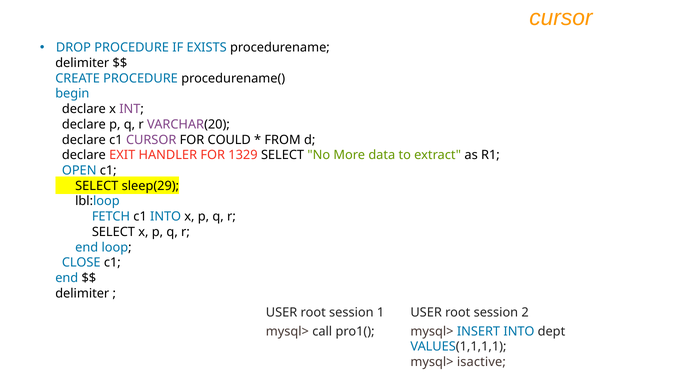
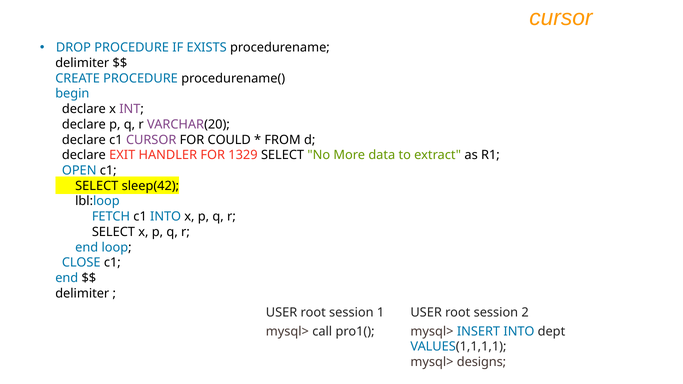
sleep(29: sleep(29 -> sleep(42 (150, 186)
isactive: isactive -> designs (481, 362)
